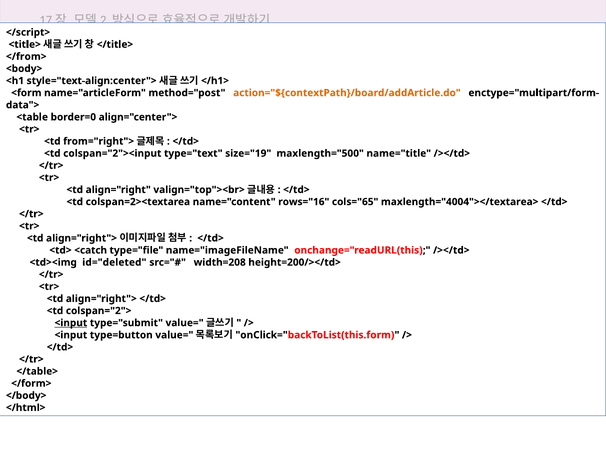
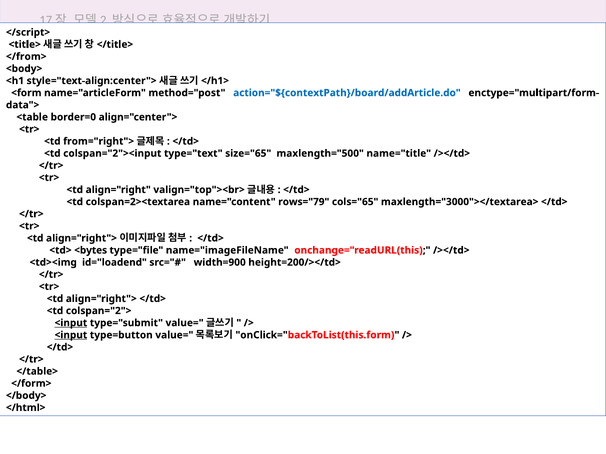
action="${contextPath}/board/addArticle.do colour: orange -> blue (347, 93)
size="19: size="19 -> size="65 (248, 154)
rows="16: rows="16 -> rows="79 (304, 202)
maxlength="4004"></textarea>: maxlength="4004"></textarea> -> maxlength="3000"></textarea> (460, 202)
<catch: <catch -> <bytes (91, 251)
id="deleted: id="deleted -> id="loadend (114, 263)
width=208: width=208 -> width=900 (220, 263)
<input underline: none -> present (71, 335)
